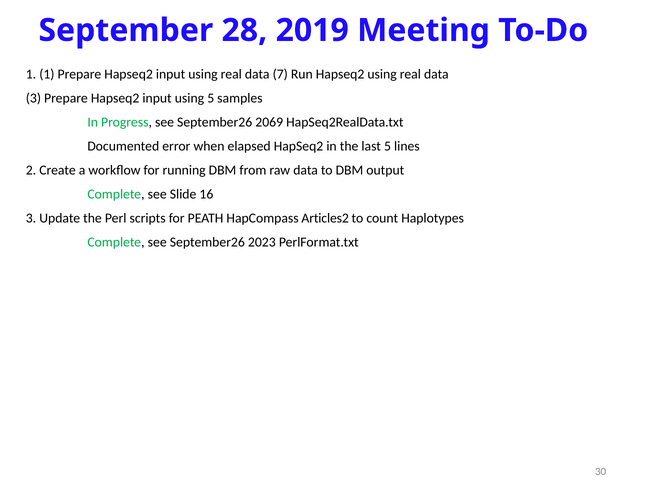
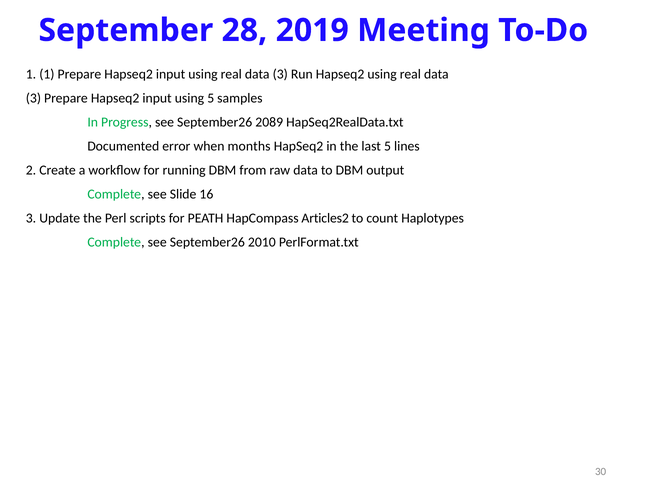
7: 7 -> 3 (280, 74)
2069: 2069 -> 2089 (269, 122)
elapsed: elapsed -> months (249, 146)
2023: 2023 -> 2010 (262, 242)
